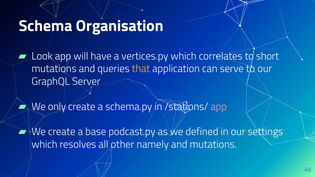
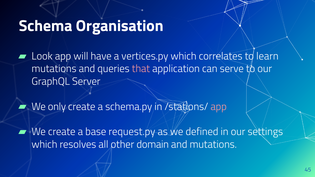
short: short -> learn (267, 56)
that colour: yellow -> pink (141, 69)
podcast.py: podcast.py -> request.py (132, 132)
namely: namely -> domain (153, 144)
